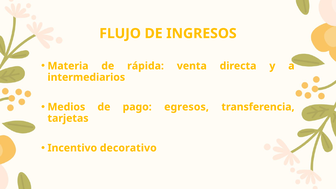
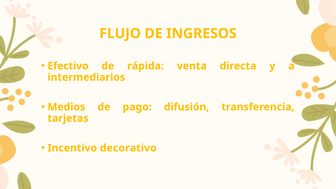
Materia: Materia -> Efectivo (68, 66)
egresos: egresos -> difusión (187, 107)
